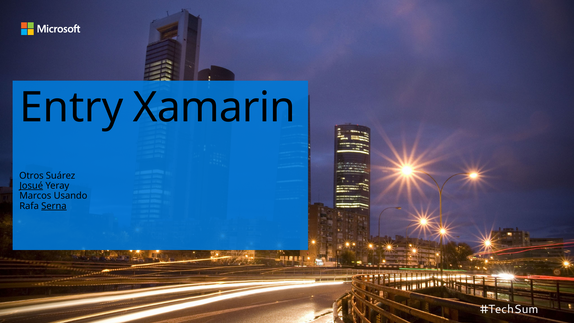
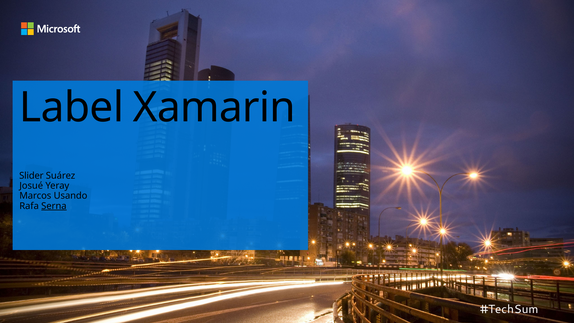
Entry: Entry -> Label (72, 107)
Otros: Otros -> Slider (31, 175)
Josué underline: present -> none (31, 186)
